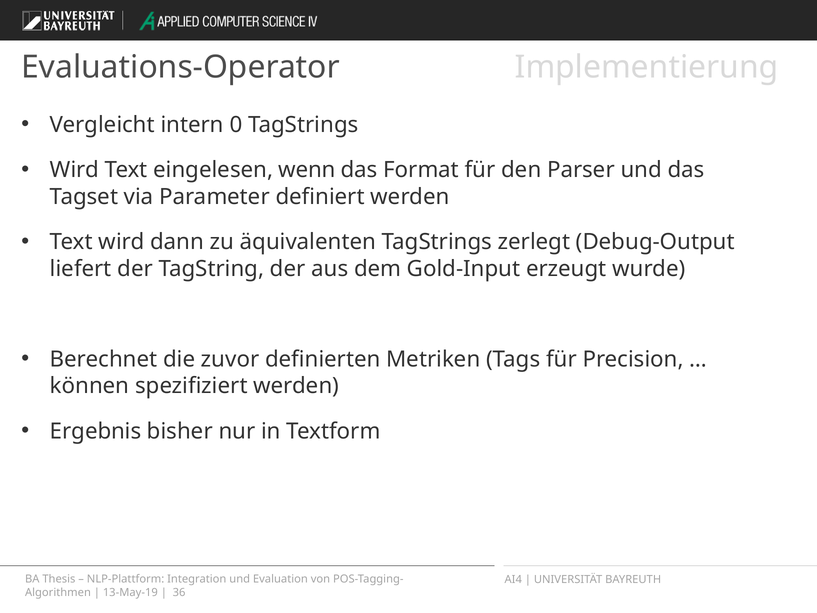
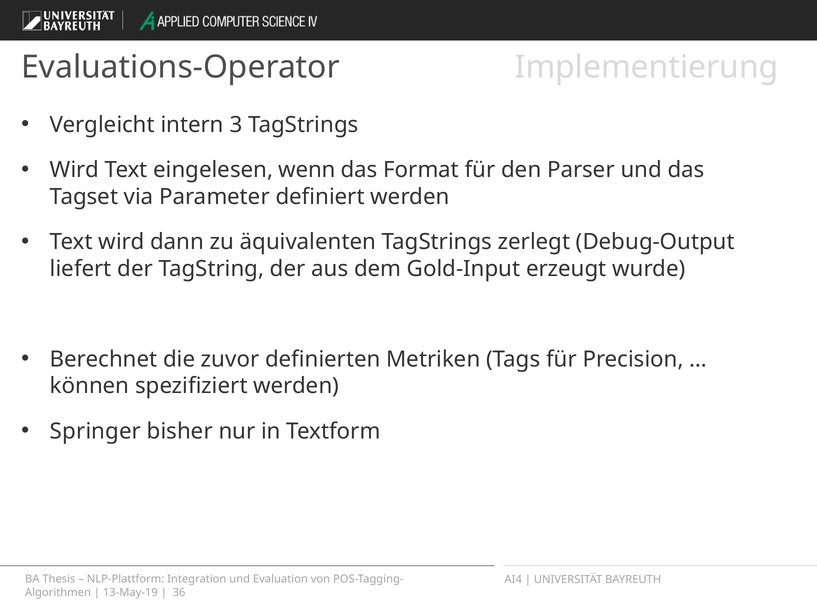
0: 0 -> 3 (236, 125)
Ergebnis: Ergebnis -> Springer (96, 431)
